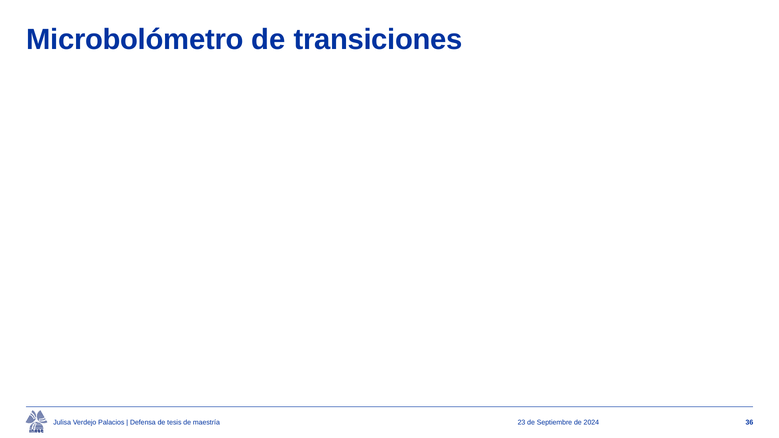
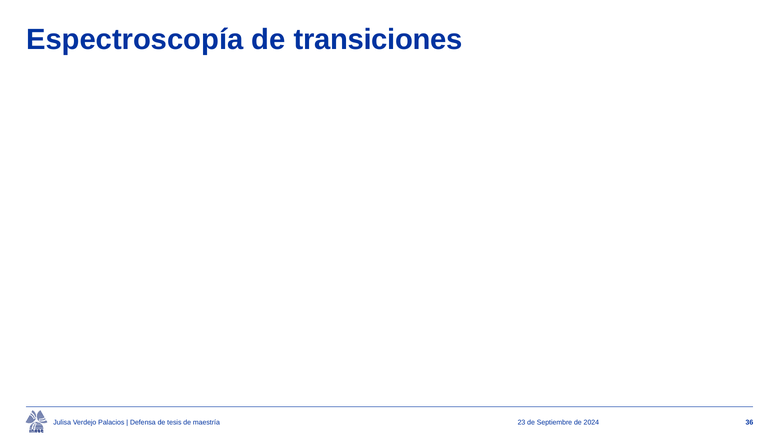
Microbolómetro: Microbolómetro -> Espectroscopía (135, 39)
